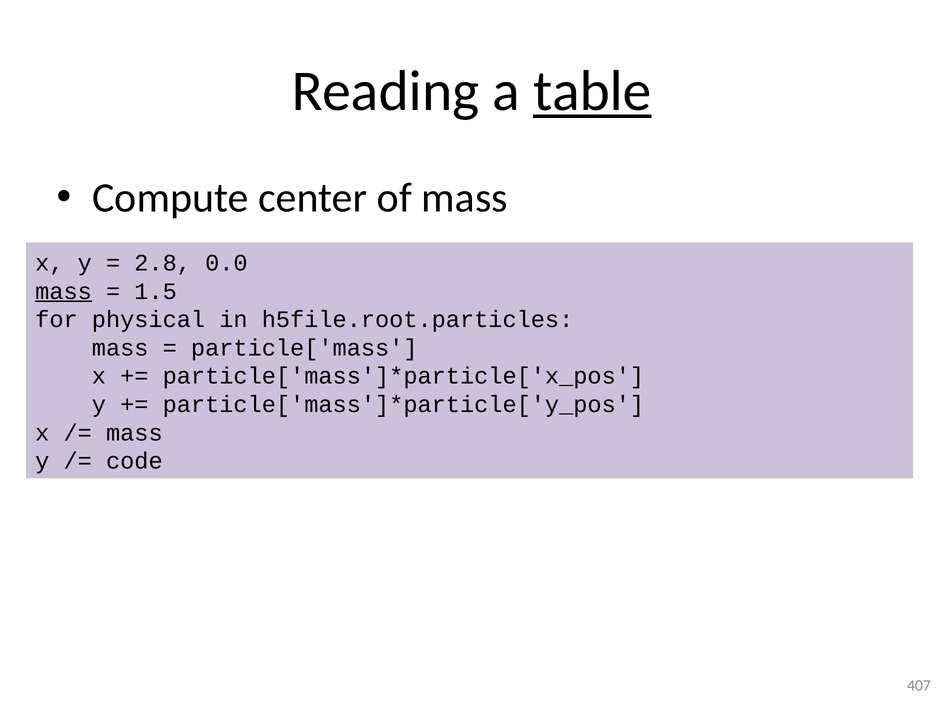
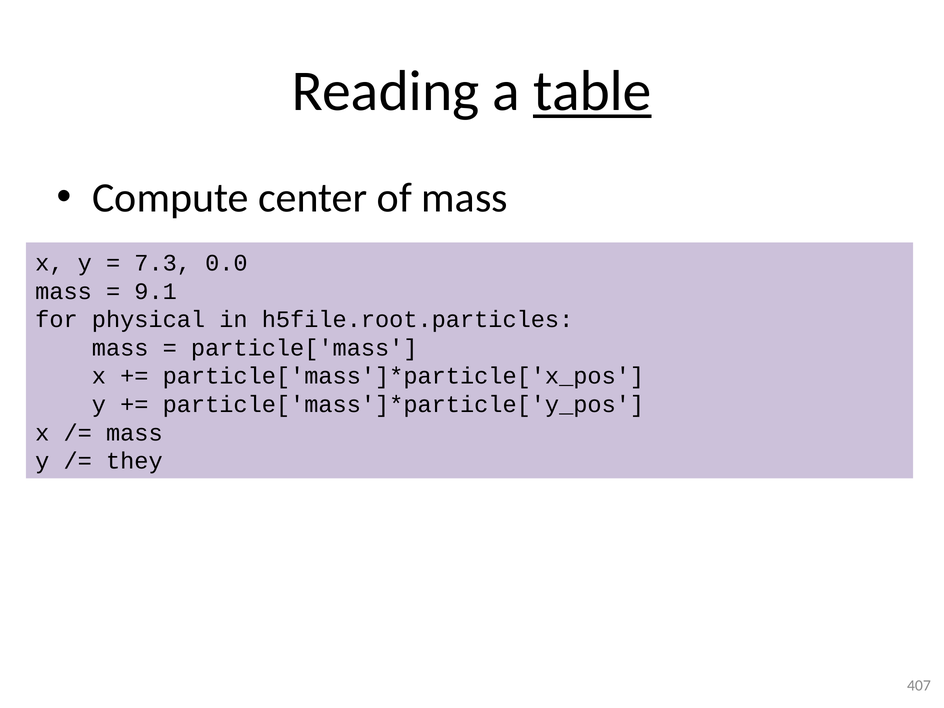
2.8: 2.8 -> 7.3 (163, 263)
mass underline: present -> none (64, 291)
1.5: 1.5 -> 9.1 (156, 291)
code: code -> they (134, 461)
